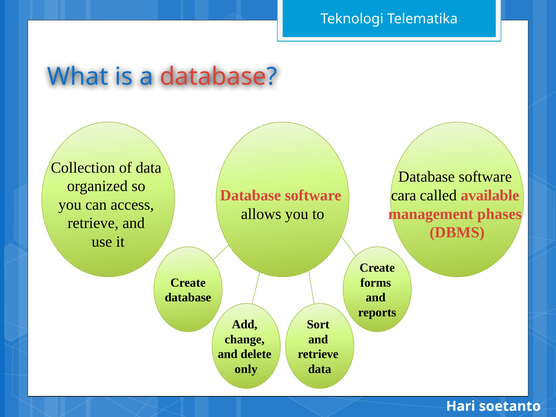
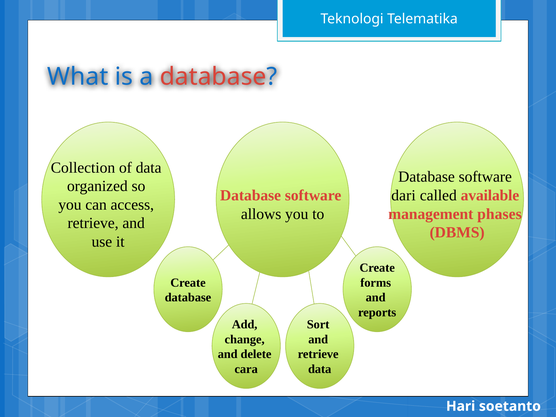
cara: cara -> dari (403, 195)
only: only -> cara (246, 369)
